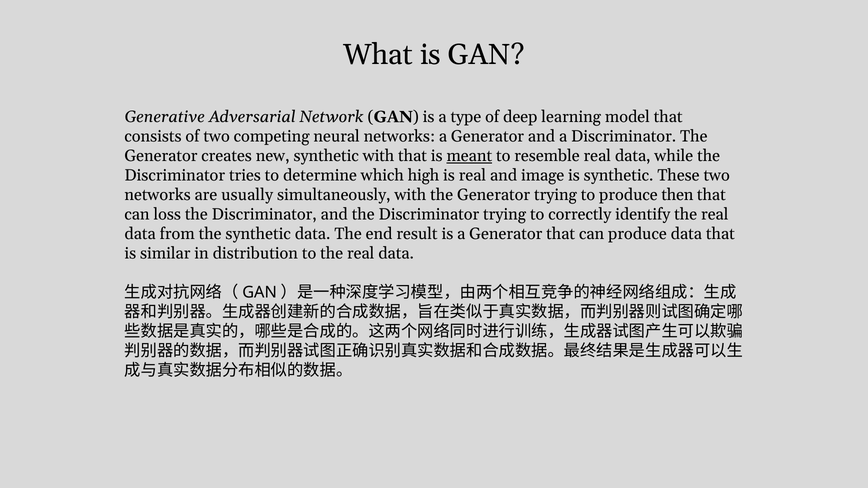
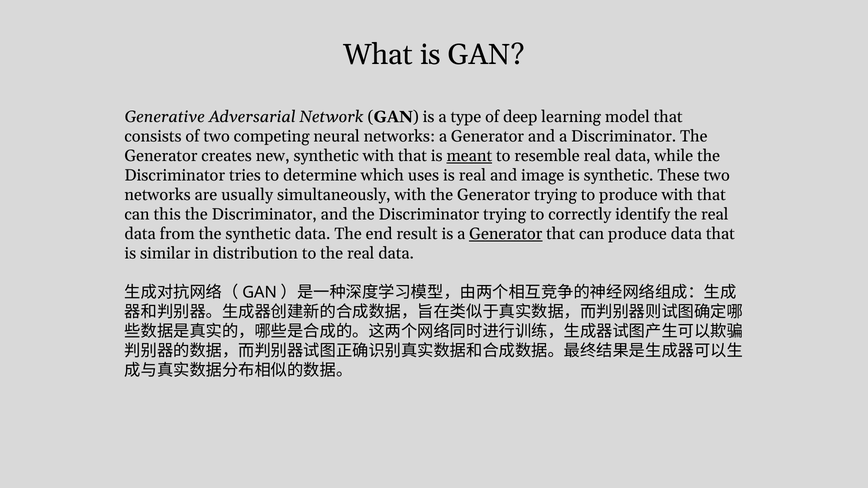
high: high -> uses (423, 175)
produce then: then -> with (677, 195)
loss: loss -> this (167, 215)
Generator underline: none -> present (506, 234)
